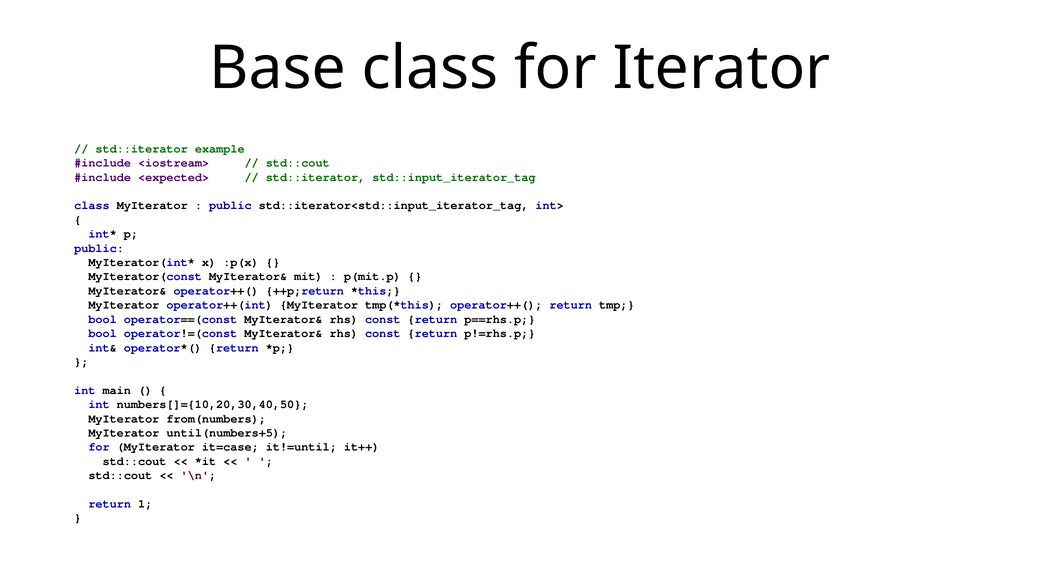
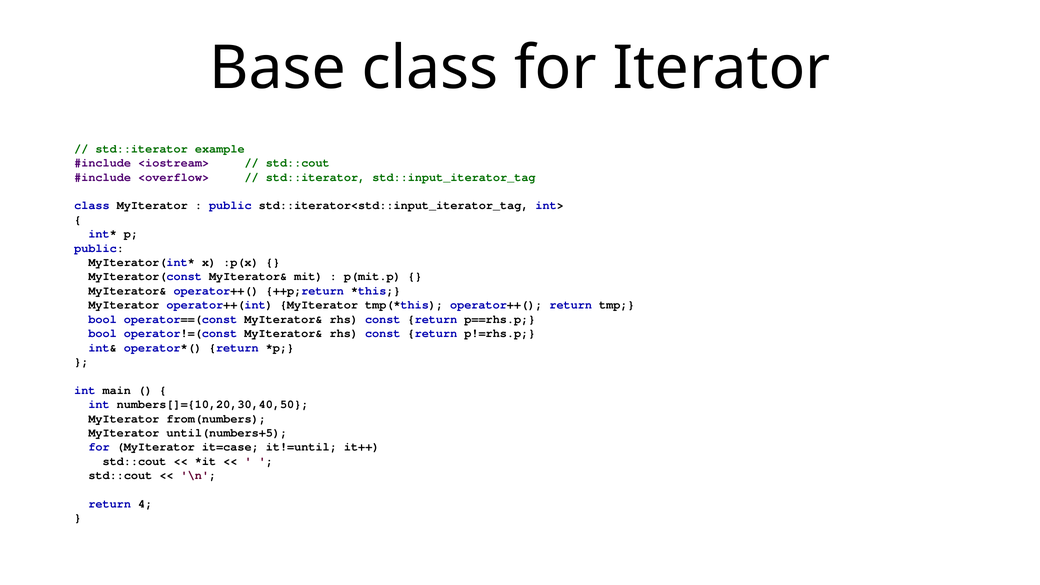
<expected>: <expected> -> <overflow> (174, 177)
1: 1 -> 4 (145, 504)
